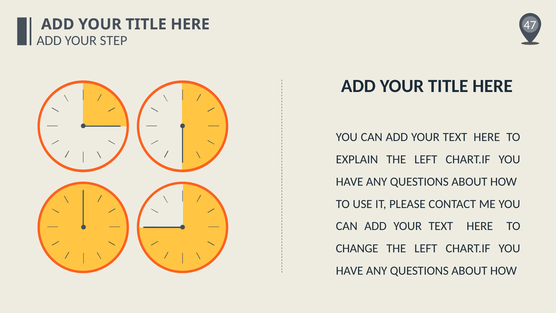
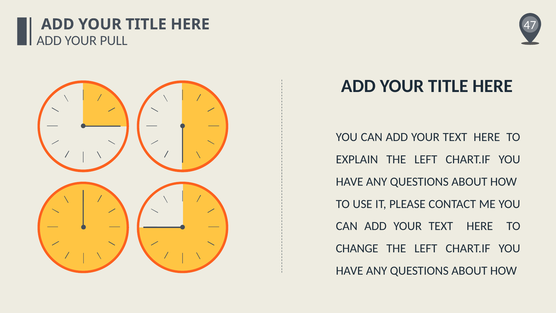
STEP: STEP -> PULL (114, 40)
